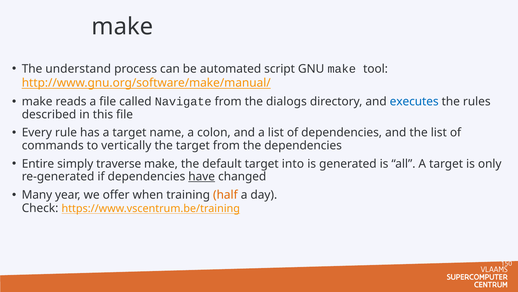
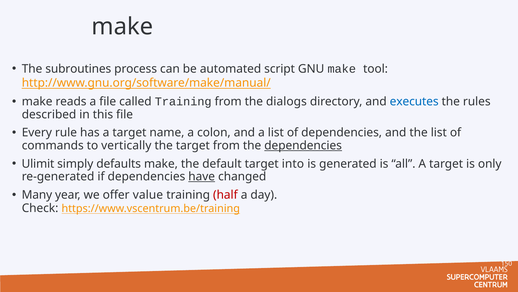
understand: understand -> subroutines (78, 69)
called Navigate: Navigate -> Training (183, 101)
dependencies underline: none -> present (303, 145)
Entire: Entire -> Ulimit (38, 163)
traverse: traverse -> defaults (119, 163)
when: when -> value (148, 195)
half colour: orange -> red (225, 195)
